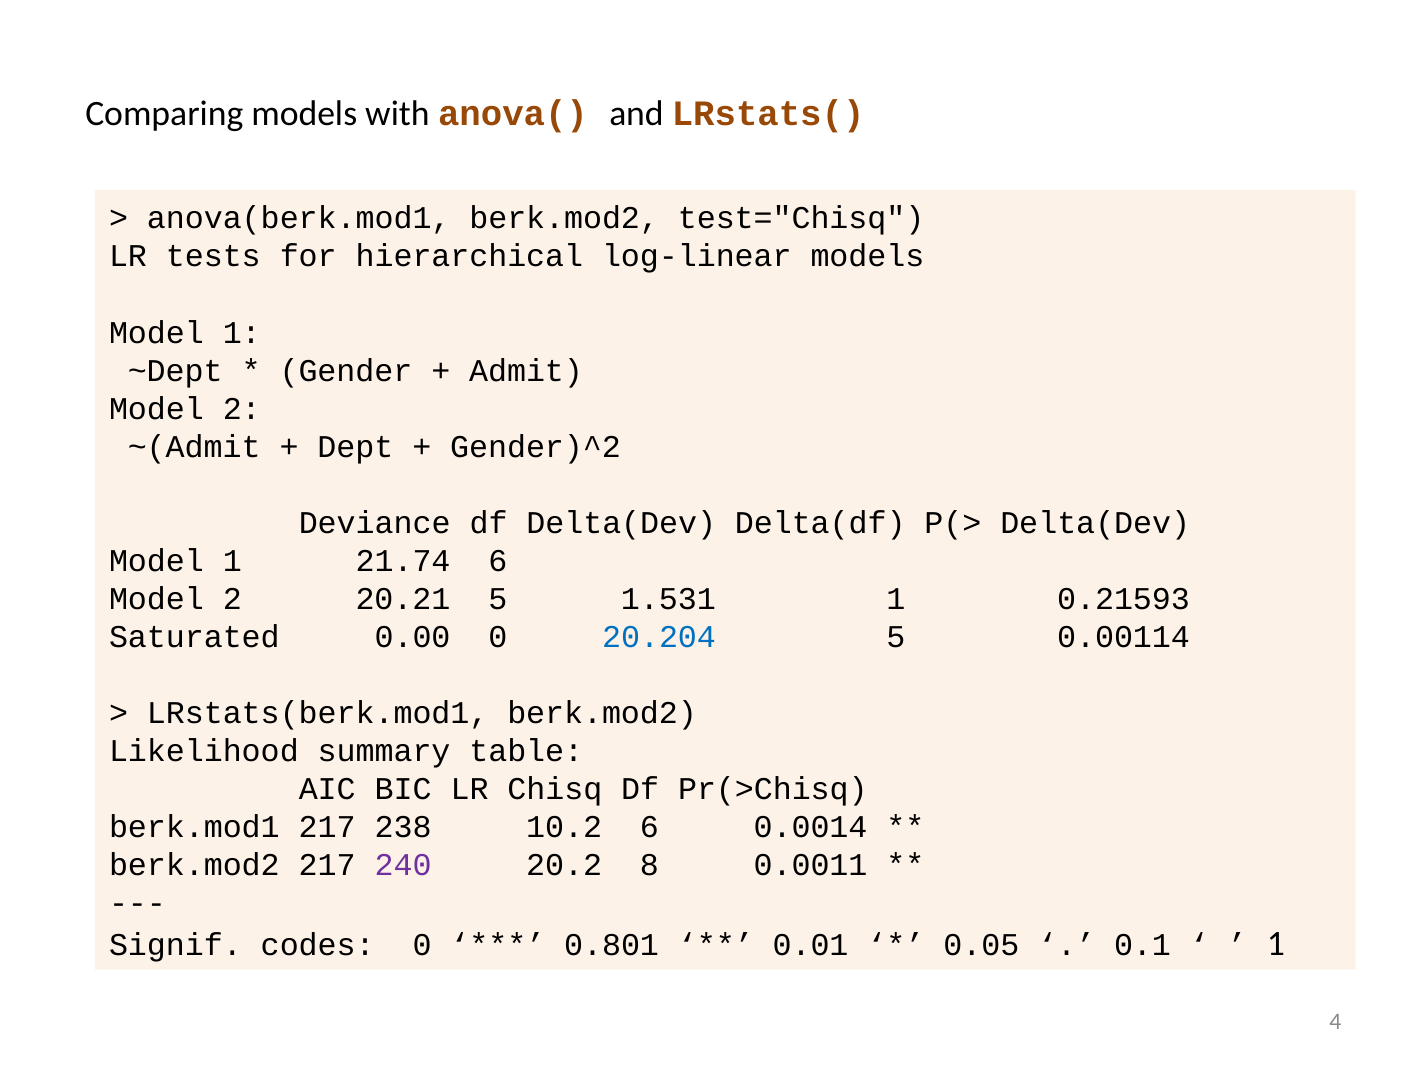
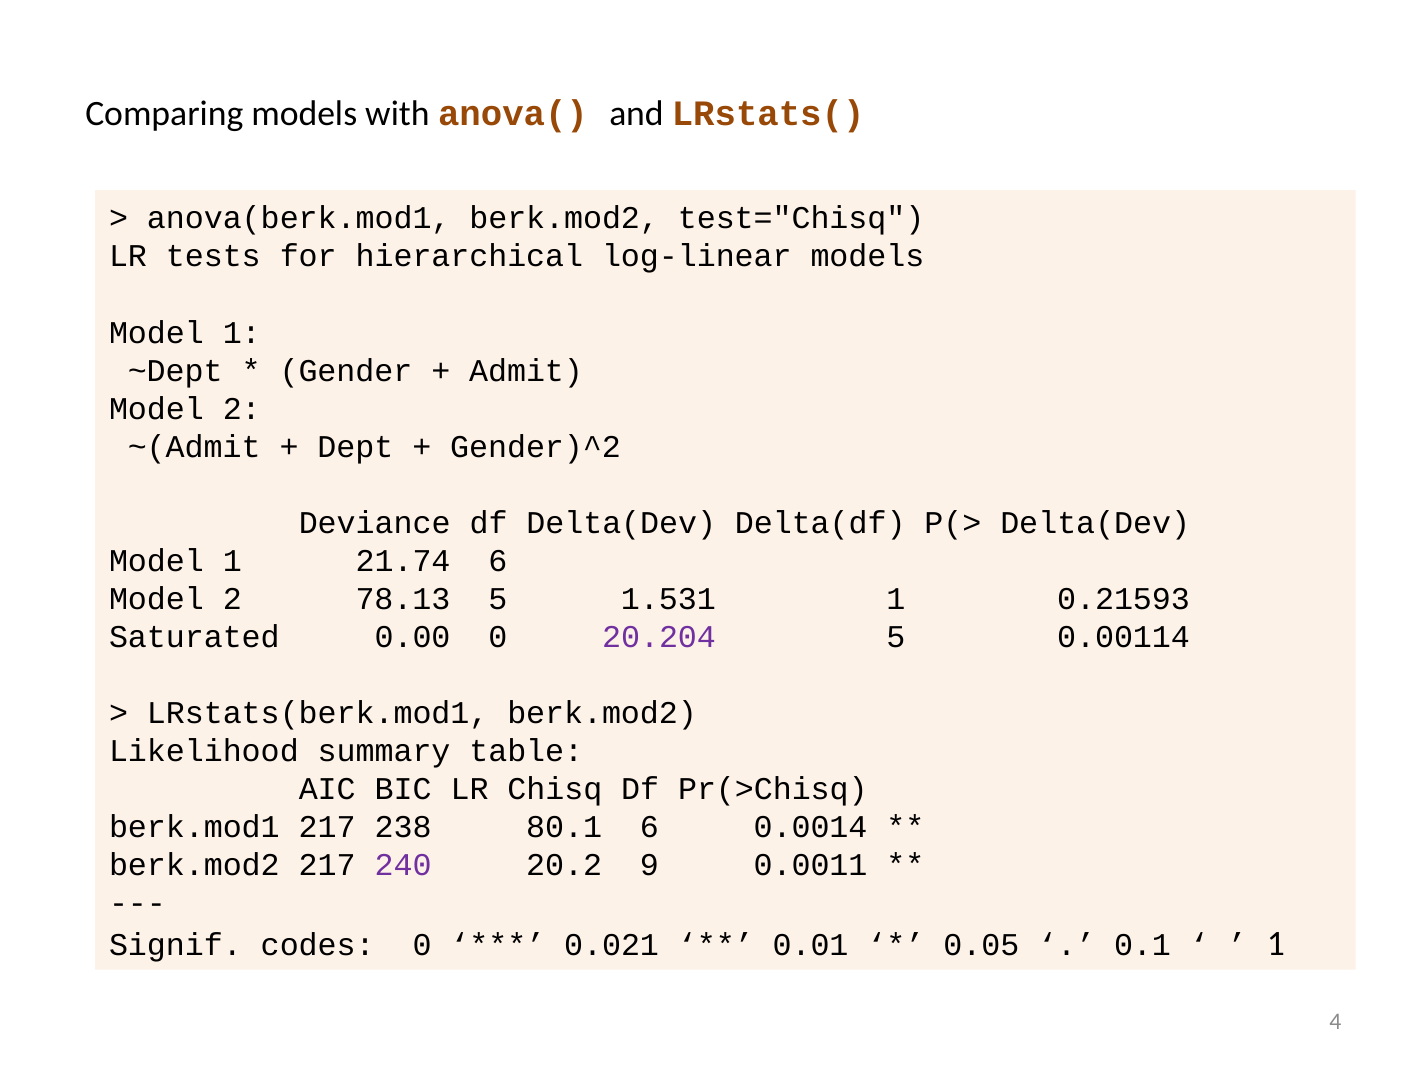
20.21: 20.21 -> 78.13 (403, 599)
20.204 colour: blue -> purple (659, 637)
10.2: 10.2 -> 80.1 (564, 827)
8: 8 -> 9 (649, 865)
0.801: 0.801 -> 0.021 (612, 945)
